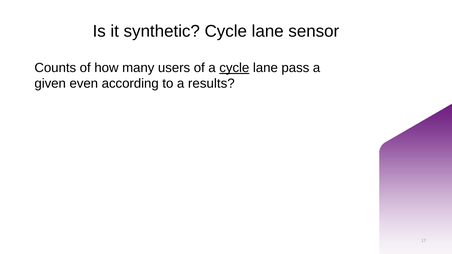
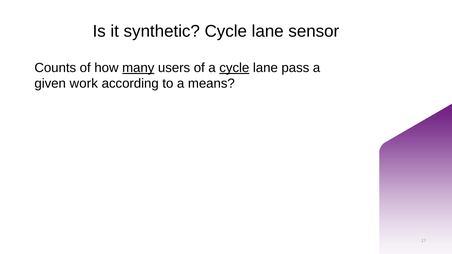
many underline: none -> present (138, 68)
even: even -> work (84, 84)
results: results -> means (211, 84)
